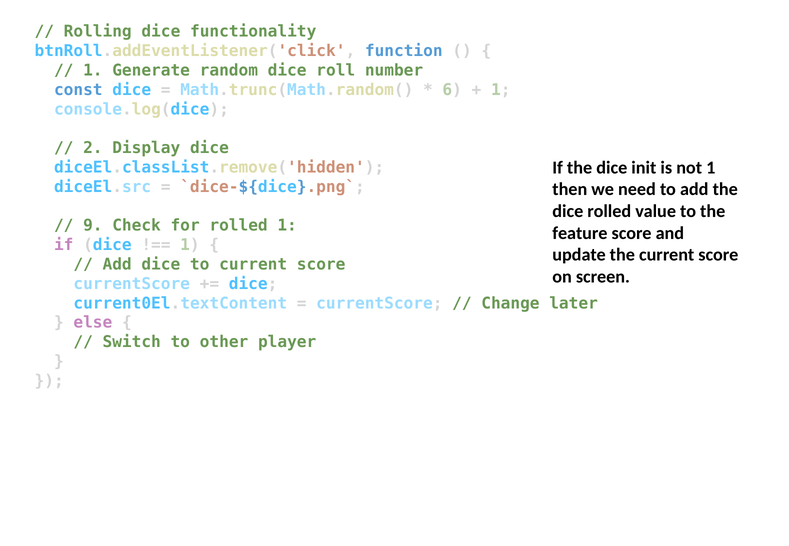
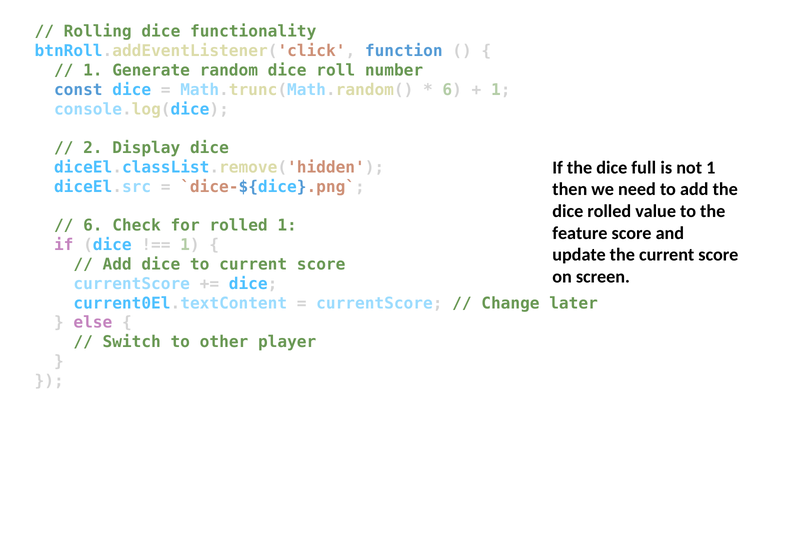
init: init -> full (644, 168)
9: 9 -> 6 (93, 226)
